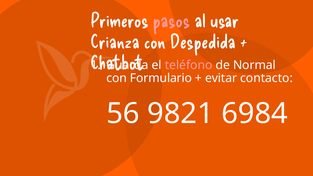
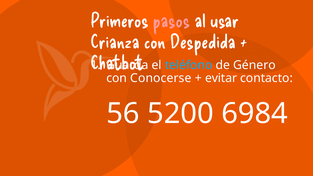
teléfono colour: pink -> light blue (189, 65)
Normal: Normal -> Género (254, 65)
Formulario: Formulario -> Conocerse (161, 78)
9821: 9821 -> 5200 (180, 114)
